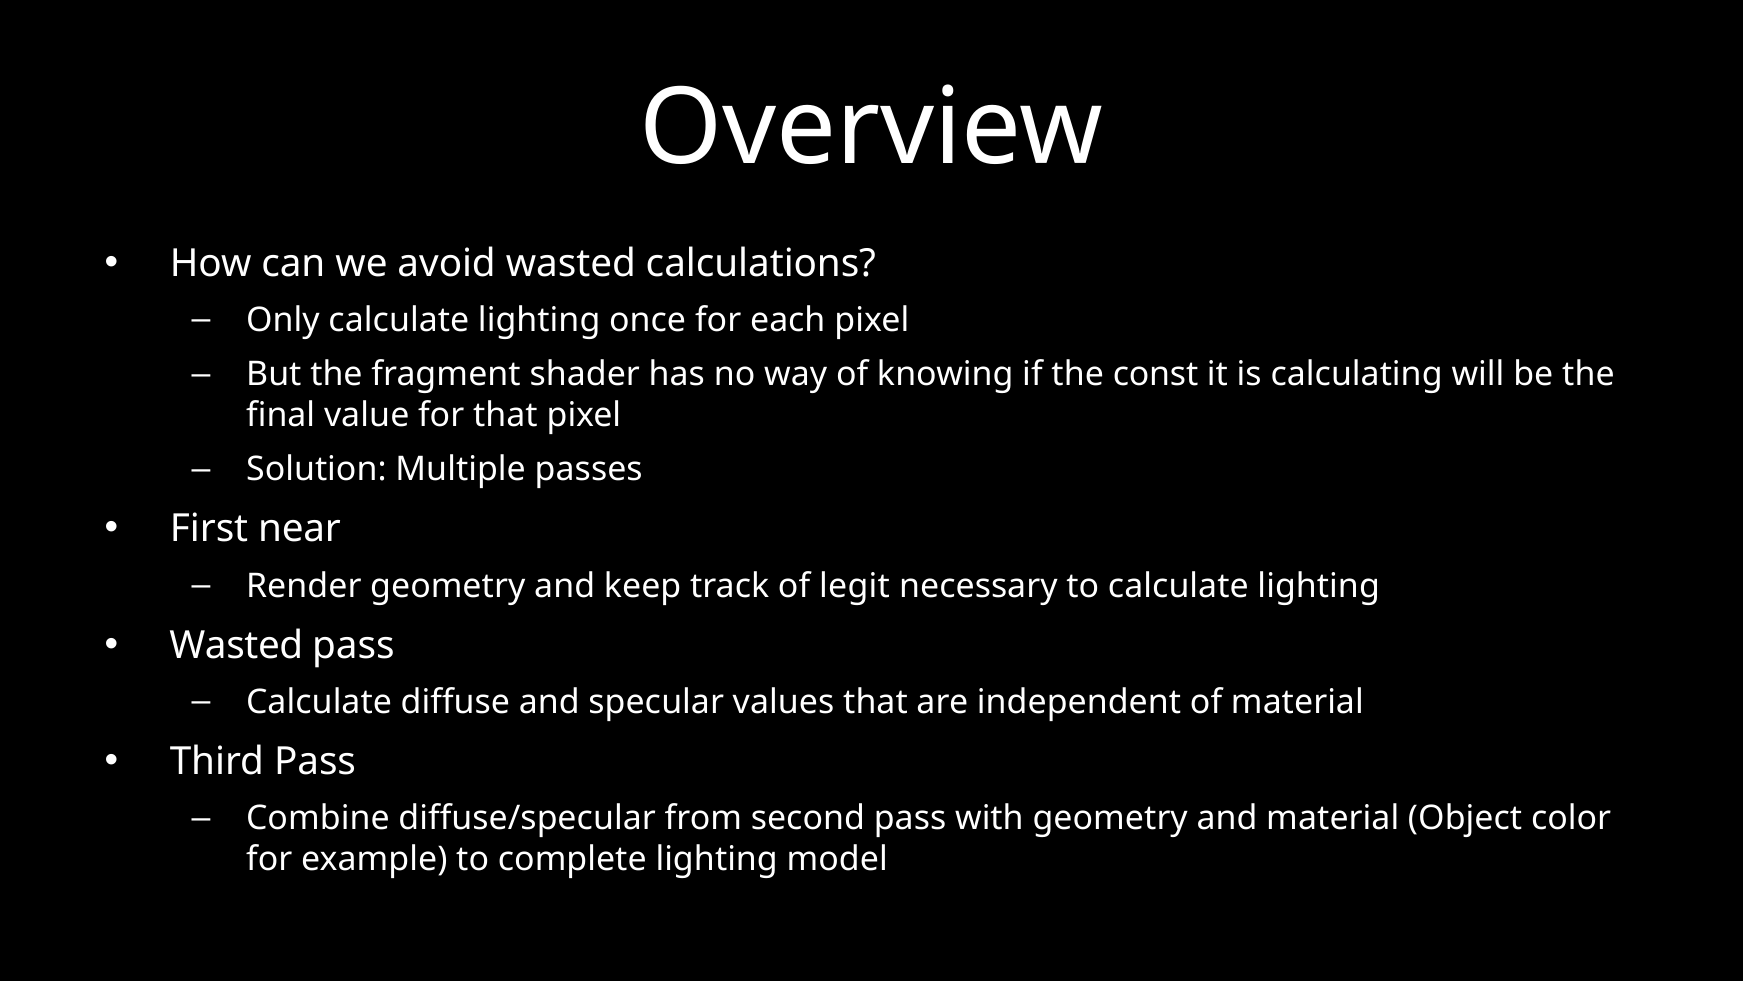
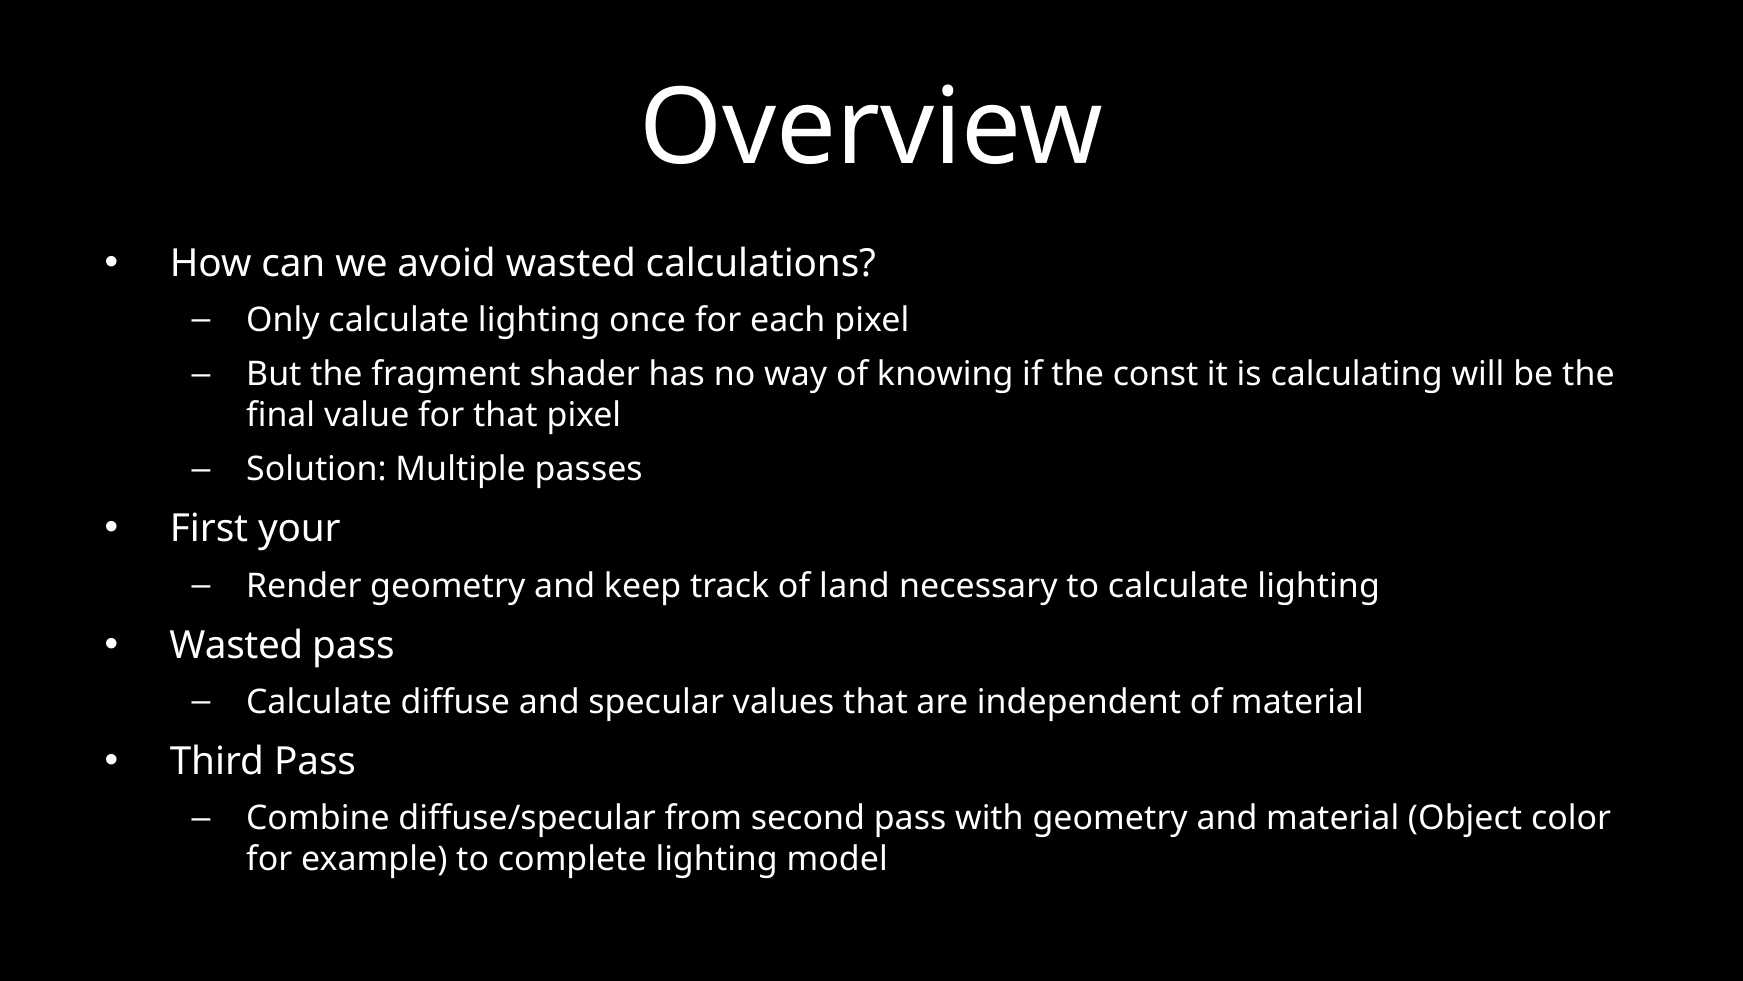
near: near -> your (299, 529)
legit: legit -> land (854, 586)
